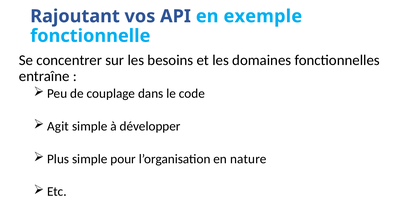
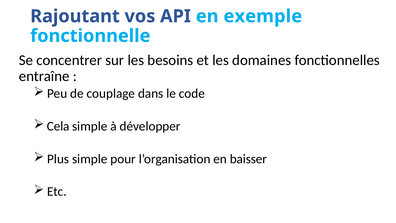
Agit: Agit -> Cela (58, 126)
nature: nature -> baisser (248, 159)
